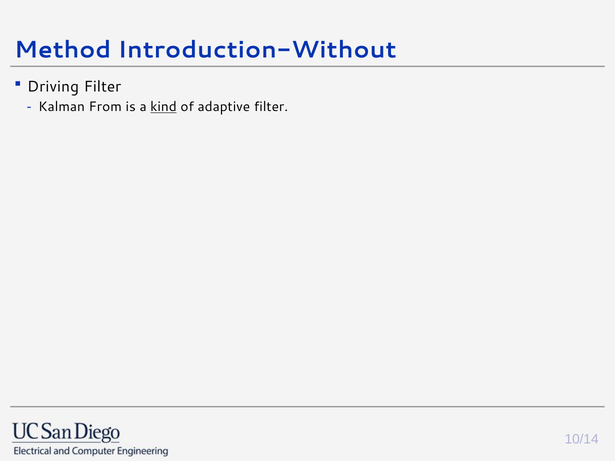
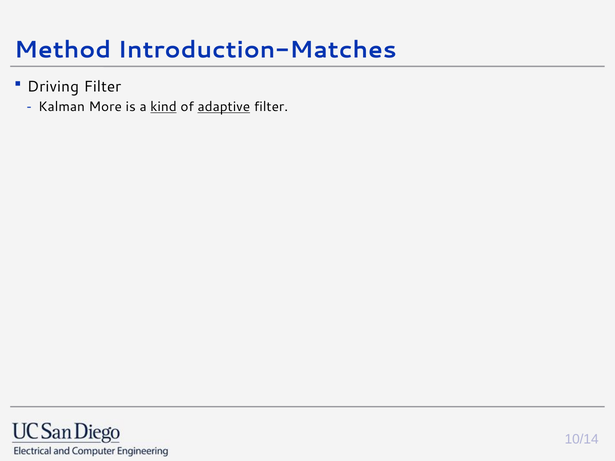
Introduction-Without: Introduction-Without -> Introduction-Matches (257, 50)
From: From -> More (105, 107)
adaptive underline: none -> present (224, 107)
